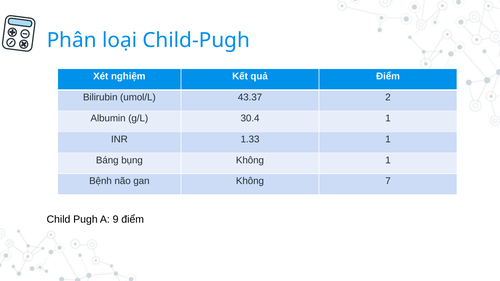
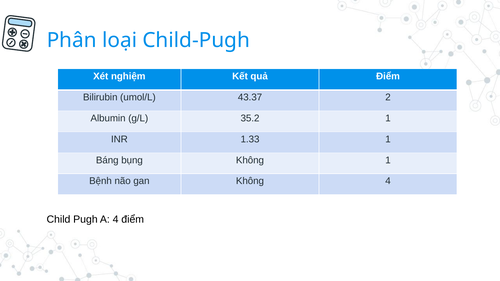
30.4: 30.4 -> 35.2 (250, 118)
Không 7: 7 -> 4 (388, 181)
A 9: 9 -> 4 (116, 220)
